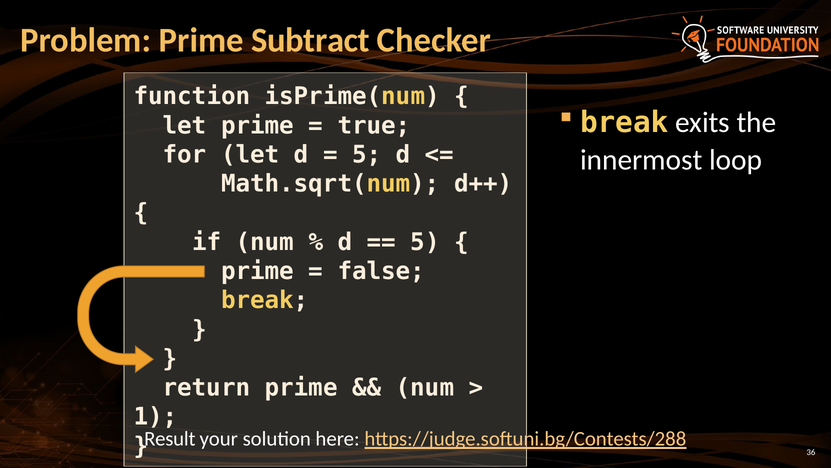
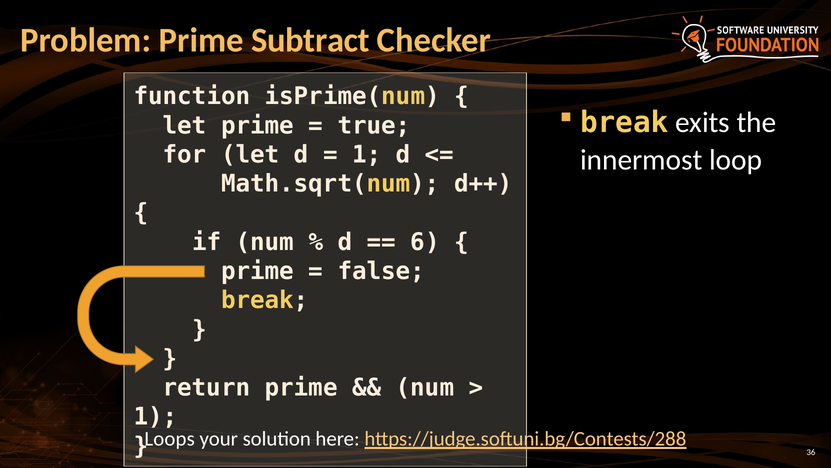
5: 5 -> 1 (367, 155)
5: 5 -> 6 (425, 242)
Result: Result -> Loops (170, 438)
